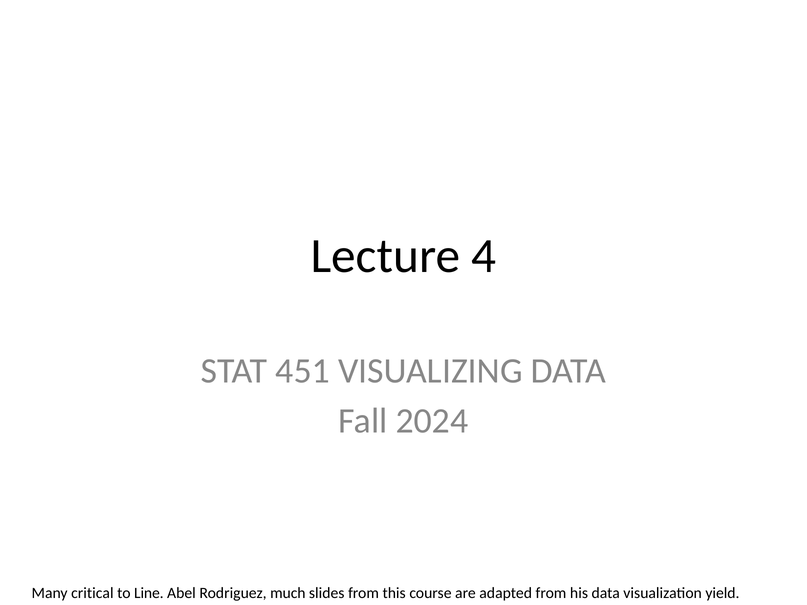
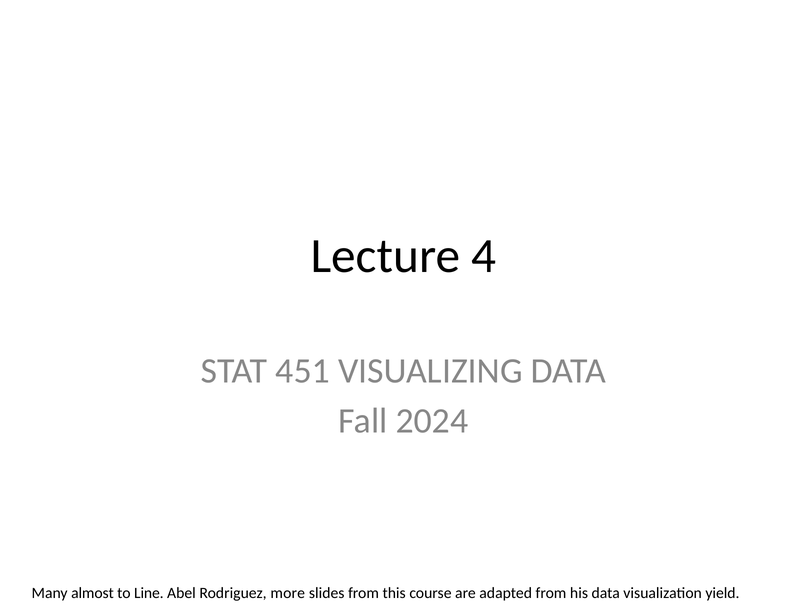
critical: critical -> almost (92, 594)
much: much -> more (288, 594)
